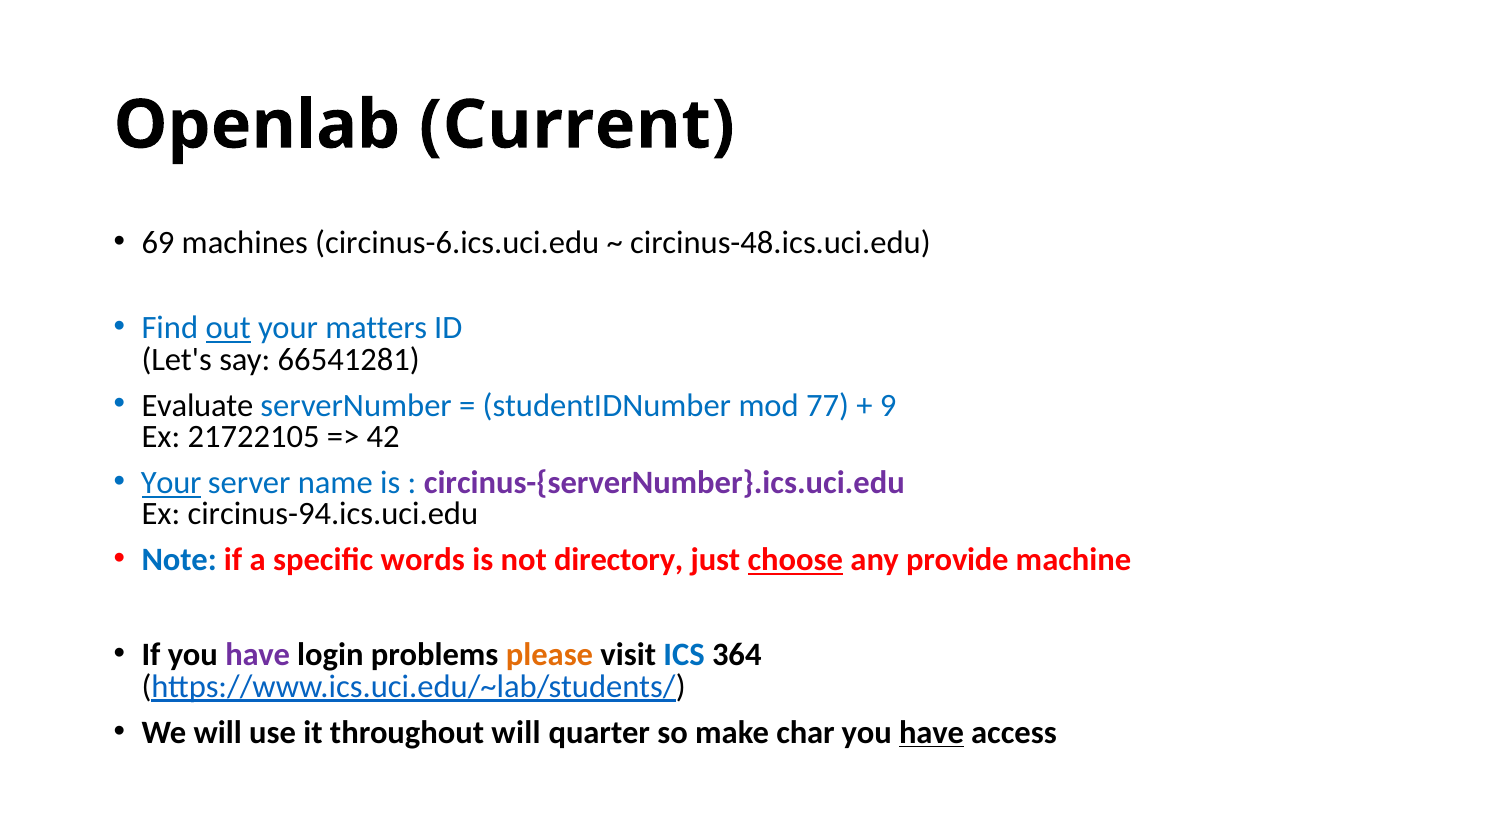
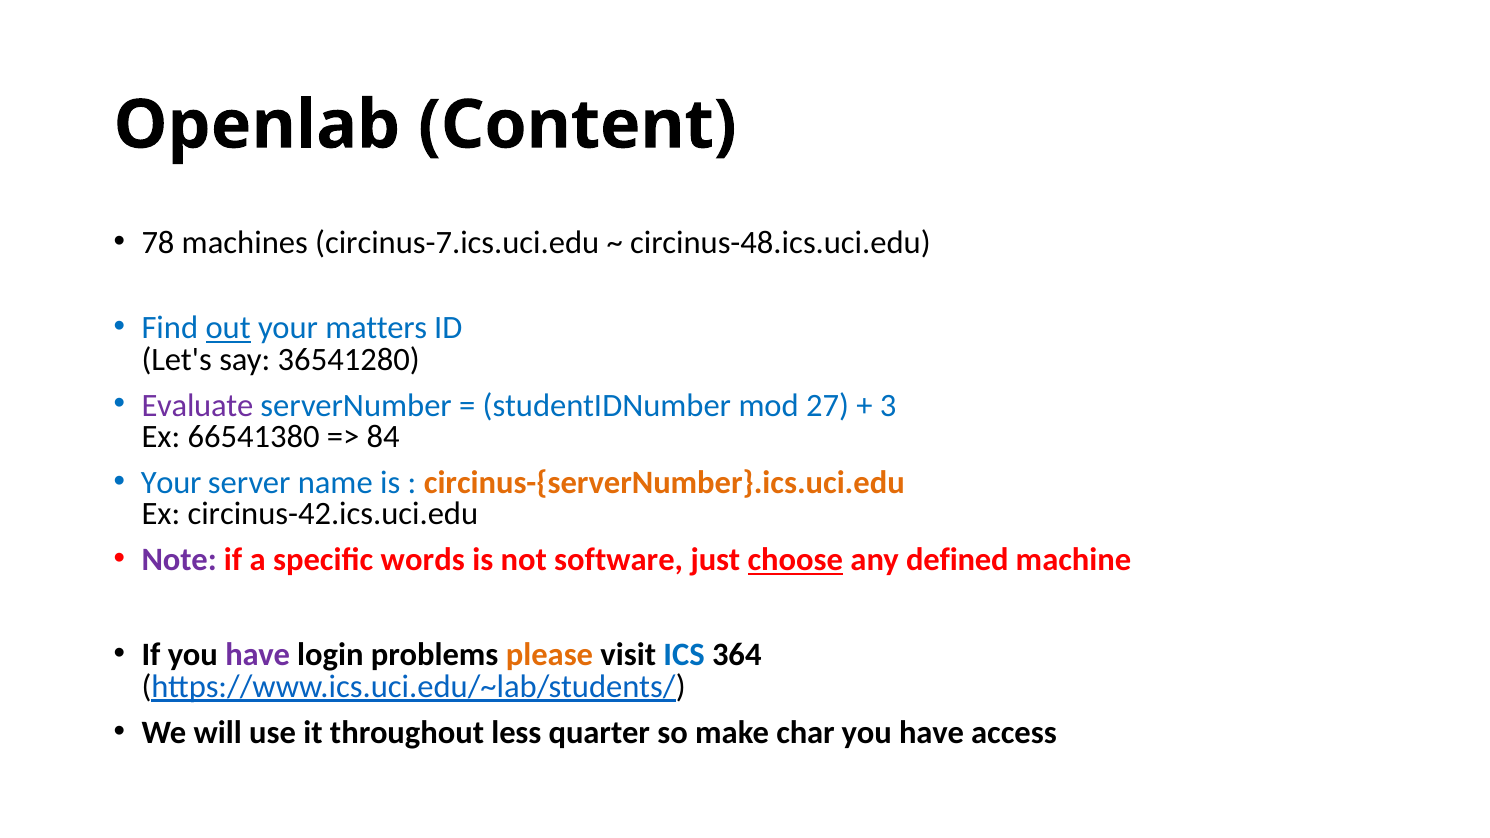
Current: Current -> Content (577, 125)
69: 69 -> 78 (158, 243)
circinus-6.ics.uci.edu: circinus-6.ics.uci.edu -> circinus-7.ics.uci.edu (457, 243)
66541281: 66541281 -> 36541280 (349, 360)
Evaluate colour: black -> purple (197, 405)
77: 77 -> 27 (828, 405)
9: 9 -> 3 (888, 405)
21722105: 21722105 -> 66541380 (254, 437)
42: 42 -> 84 (383, 437)
Your underline: present -> none (171, 483)
circinus-{serverNumber}.ics.uci.edu colour: purple -> orange (664, 483)
circinus-94.ics.uci.edu: circinus-94.ics.uci.edu -> circinus-42.ics.uci.edu (333, 514)
Note colour: blue -> purple (179, 560)
directory: directory -> software (619, 560)
provide: provide -> defined (957, 560)
throughout will: will -> less (516, 733)
have underline: present -> none (932, 733)
